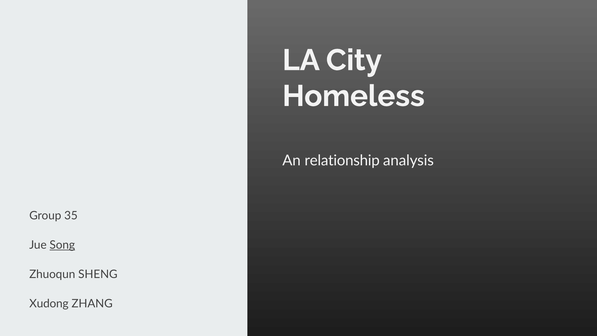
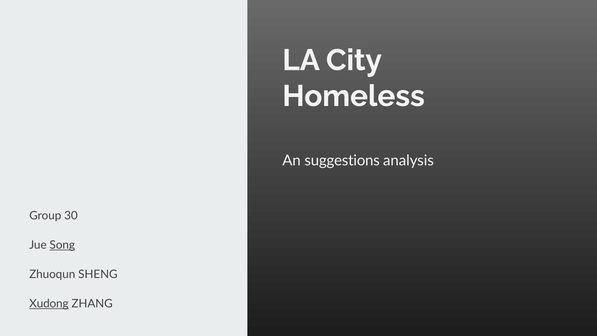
relationship: relationship -> suggestions (342, 160)
35: 35 -> 30 (71, 216)
Xudong underline: none -> present (49, 303)
